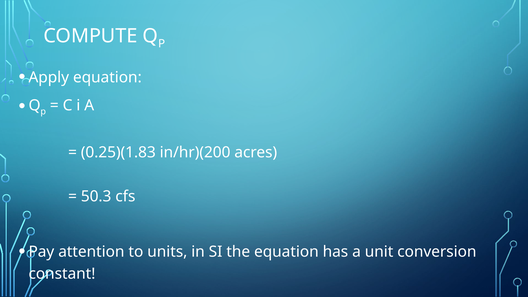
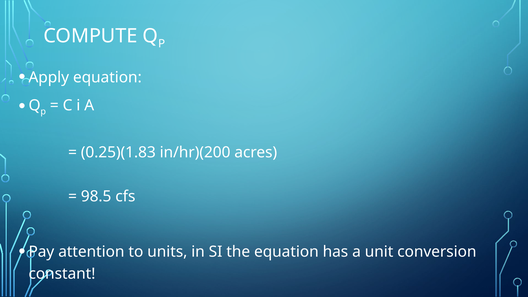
50.3: 50.3 -> 98.5 (96, 197)
